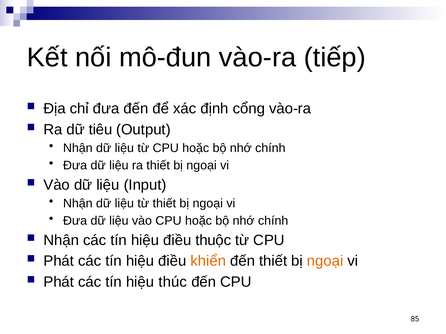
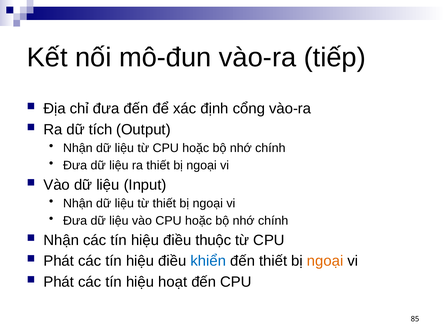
tiêu: tiêu -> tích (101, 130)
khiển colour: orange -> blue (208, 261)
thúc: thúc -> hoạt (173, 282)
